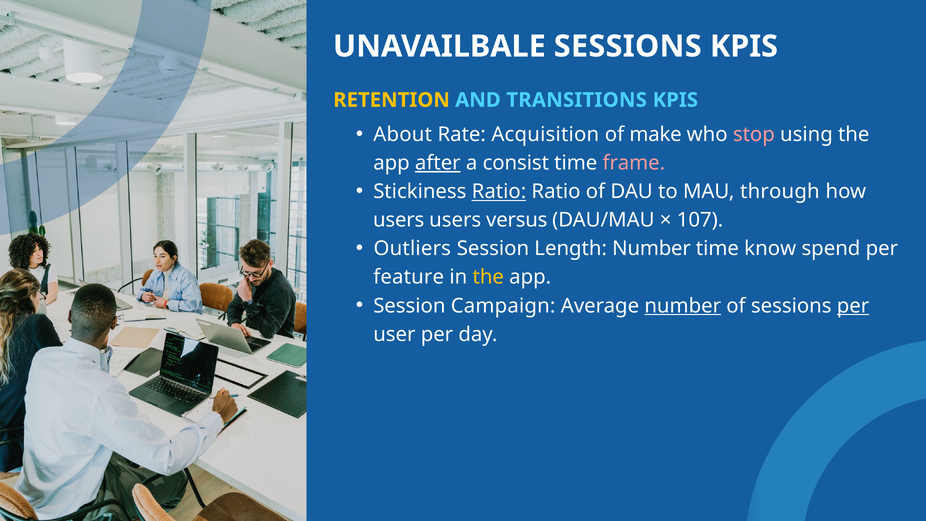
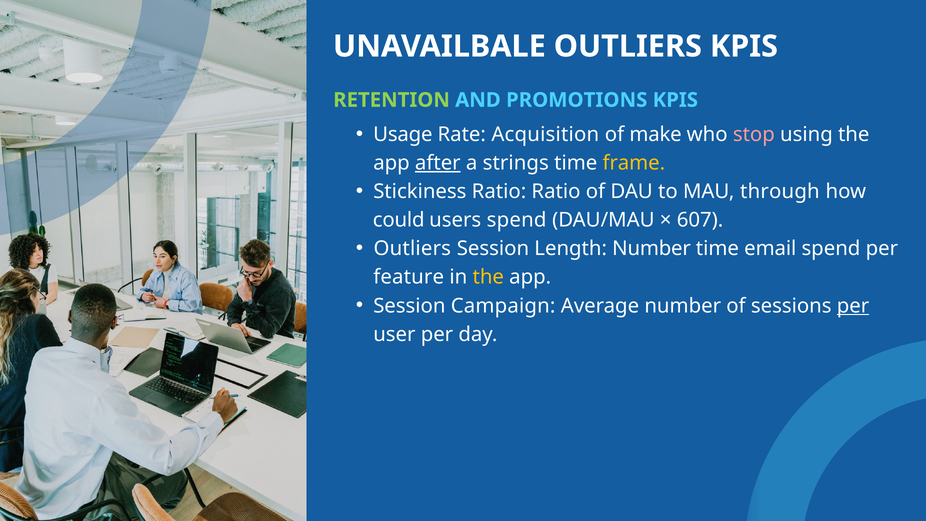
UNAVAILBALE SESSIONS: SESSIONS -> OUTLIERS (628, 46)
RETENTION colour: yellow -> light green (392, 100)
TRANSITIONS: TRANSITIONS -> PROMOTIONS (577, 100)
About: About -> Usage (403, 134)
consist: consist -> strings (516, 163)
frame colour: pink -> yellow (634, 163)
Ratio underline: present -> none (499, 192)
users: users -> could (399, 220)
users versus: versus -> spend (517, 220)
107: 107 -> 607 (700, 220)
know: know -> email (770, 249)
number underline: present -> none (683, 306)
